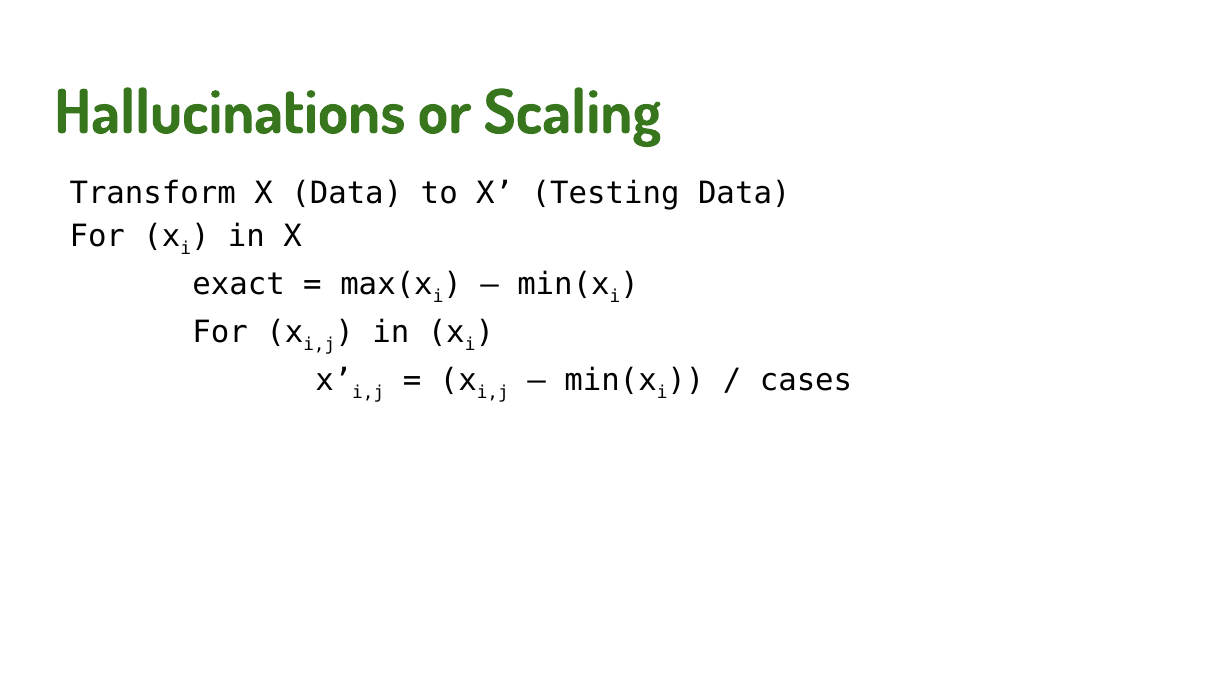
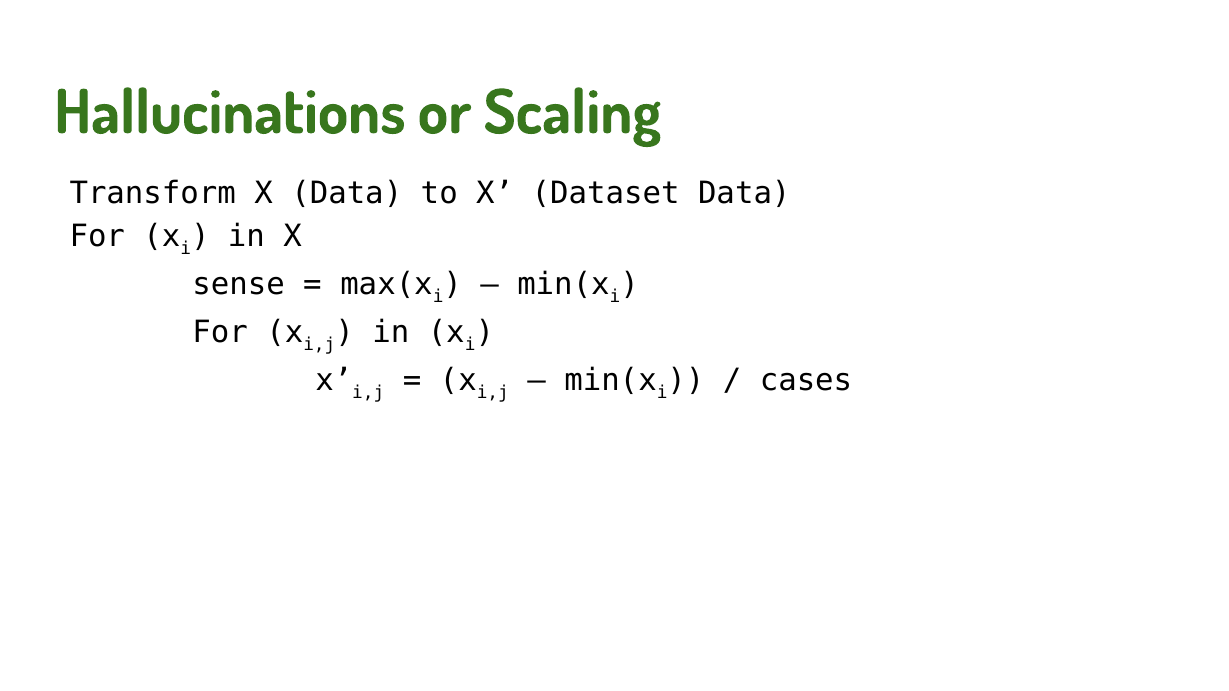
Testing: Testing -> Dataset (606, 193)
exact: exact -> sense (239, 285)
